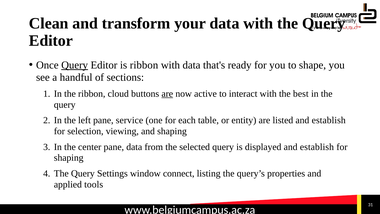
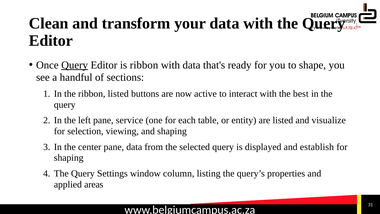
ribbon cloud: cloud -> listed (118, 94)
are underline: present -> none (167, 94)
listed and establish: establish -> visualize (329, 120)
connect: connect -> column (179, 173)
tools: tools -> areas (94, 184)
